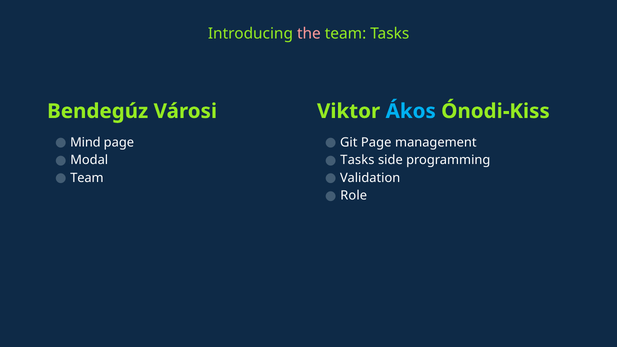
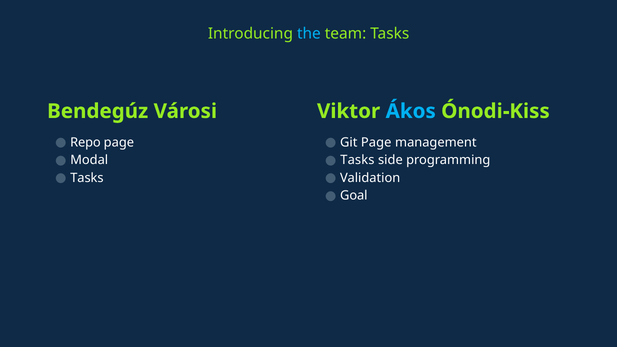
the colour: pink -> light blue (309, 33)
Mind: Mind -> Repo (85, 142)
Team: Team -> Tasks (87, 178)
Role: Role -> Goal (354, 196)
